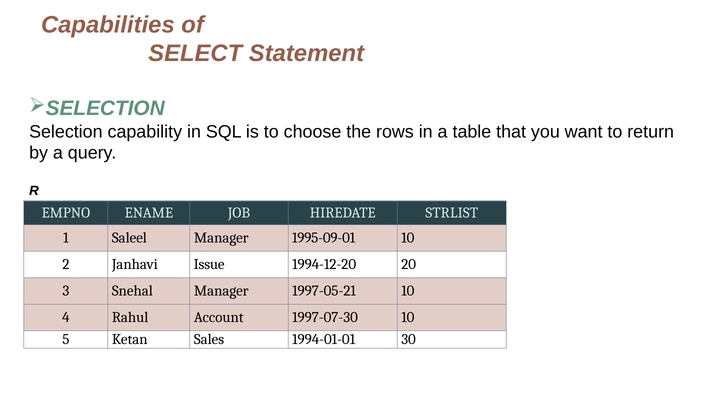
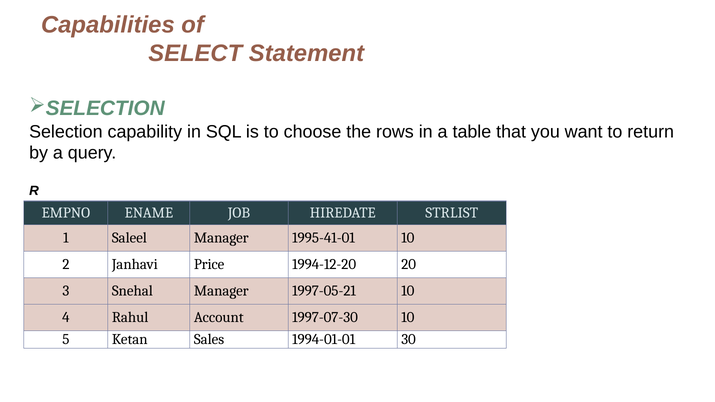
1995-09-01: 1995-09-01 -> 1995-41-01 (323, 238)
Issue: Issue -> Price (209, 264)
